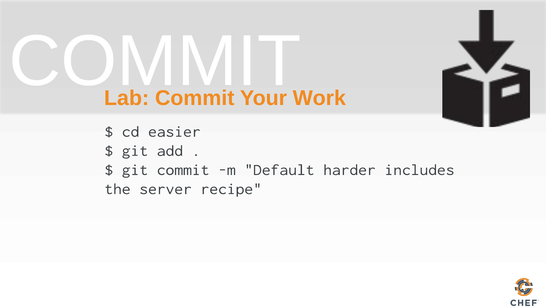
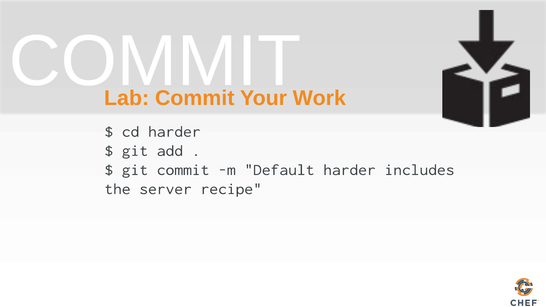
cd easier: easier -> harder (174, 132)
